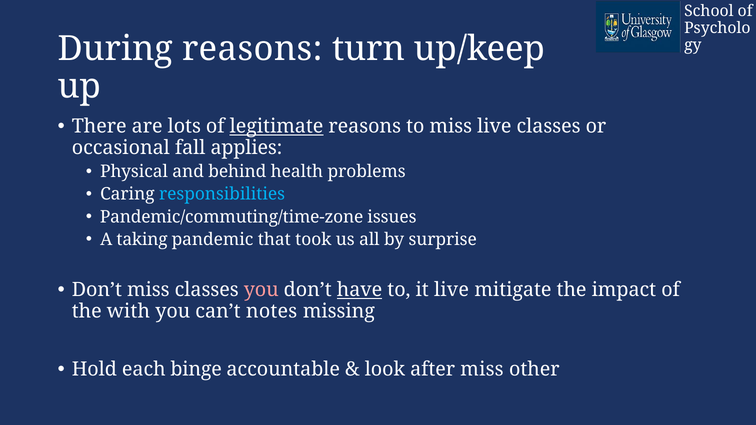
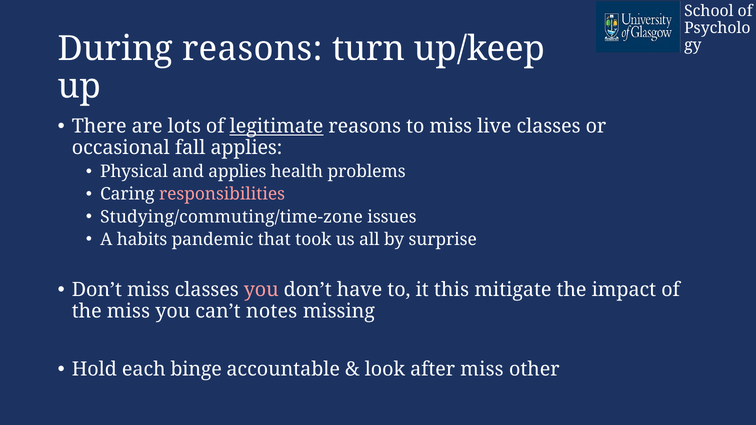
and behind: behind -> applies (237, 172)
responsibilities colour: light blue -> pink (222, 194)
Pandemic/commuting/time-zone: Pandemic/commuting/time-zone -> Studying/commuting/time-zone (231, 217)
taking: taking -> habits (142, 240)
have underline: present -> none (360, 290)
it live: live -> this (452, 290)
the with: with -> miss (128, 311)
